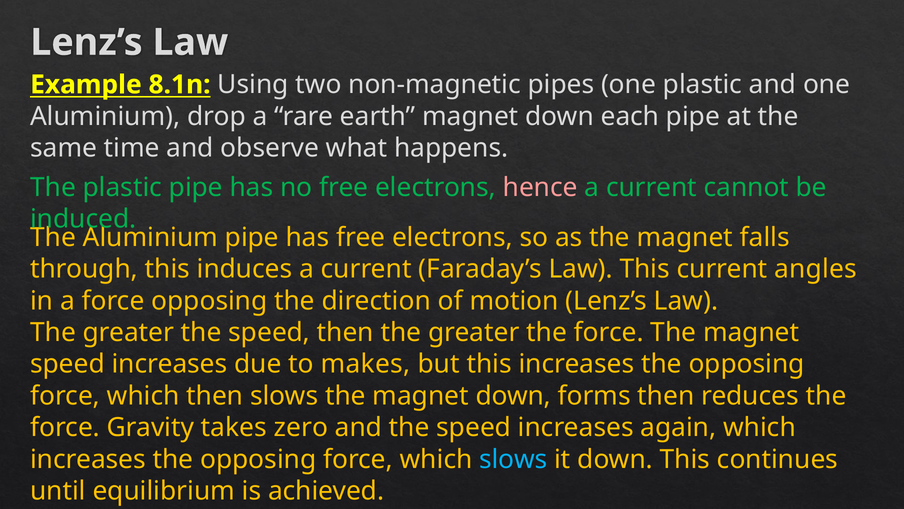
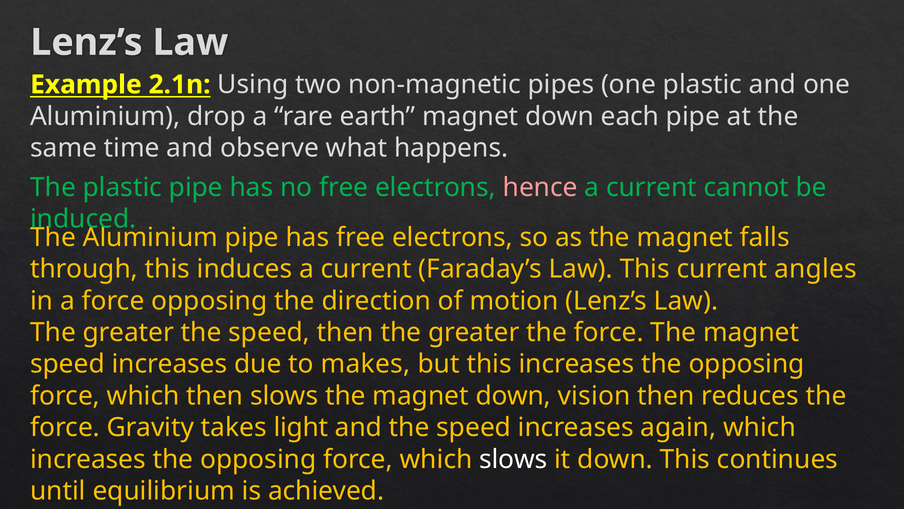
8.1n: 8.1n -> 2.1n (180, 85)
forms: forms -> vision (594, 396)
zero: zero -> light (301, 427)
slows colour: light blue -> white (513, 459)
